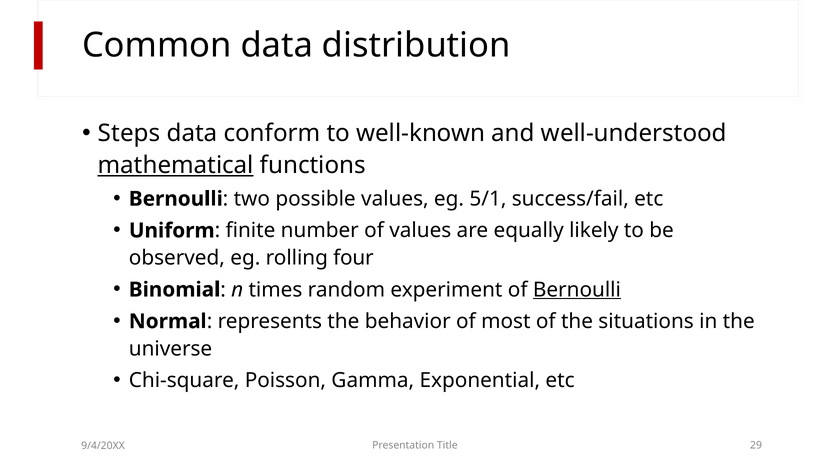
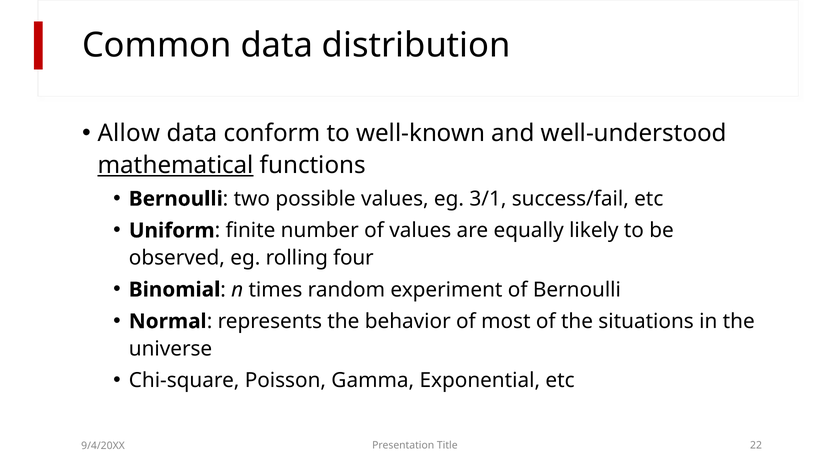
Steps: Steps -> Allow (129, 133)
5/1: 5/1 -> 3/1 (488, 199)
Bernoulli underline: present -> none (577, 290)
29: 29 -> 22 (756, 445)
